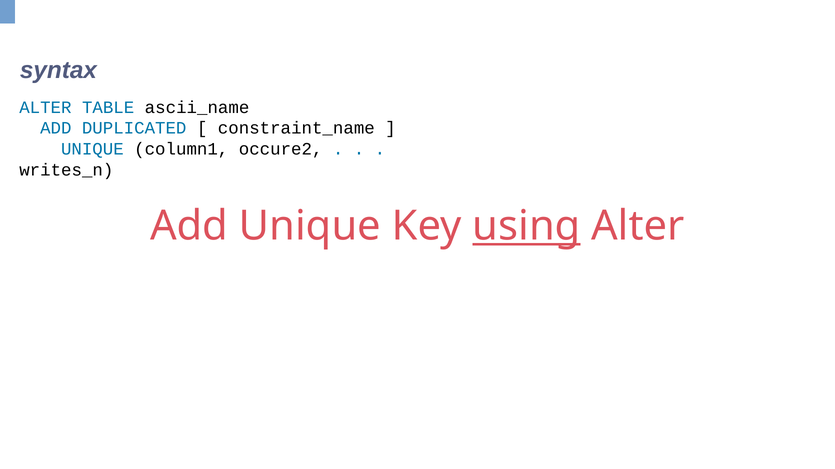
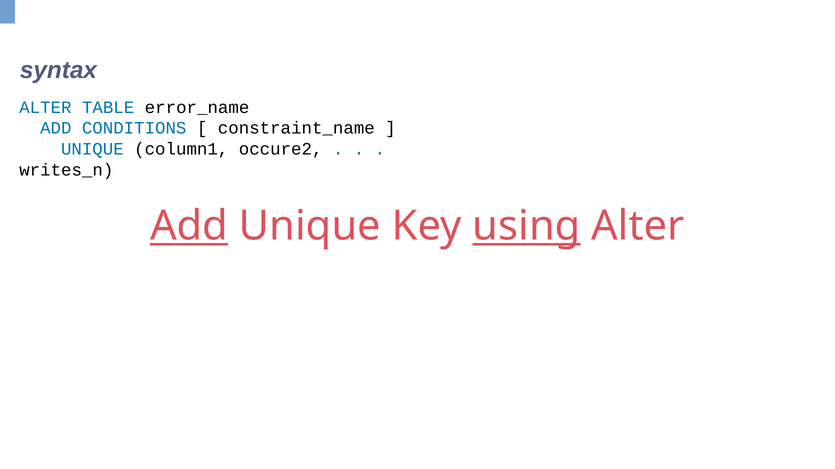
ascii_name: ascii_name -> error_name (197, 107)
DUPLICATED: DUPLICATED -> CONDITIONS (134, 128)
Add underline: none -> present (189, 226)
